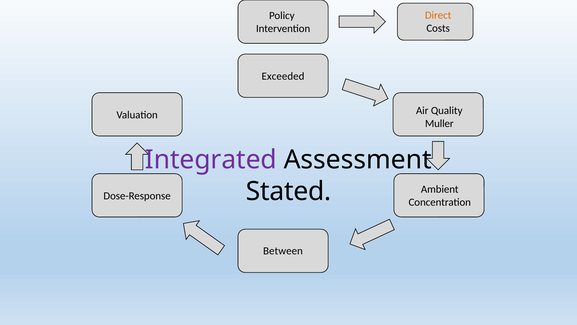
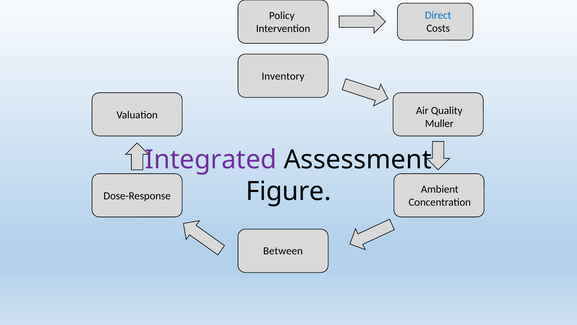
Direct colour: orange -> blue (438, 15)
Exceeded: Exceeded -> Inventory (283, 76)
Stated: Stated -> Figure (289, 191)
